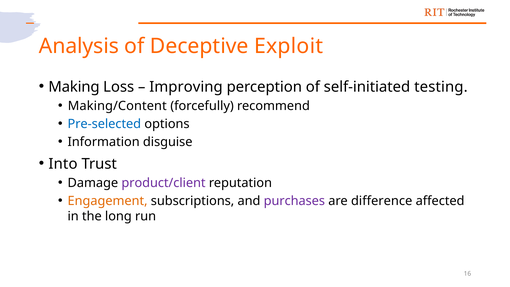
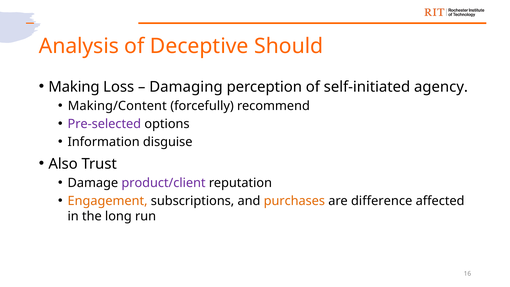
Exploit: Exploit -> Should (289, 46)
Improving: Improving -> Damaging (186, 87)
testing: testing -> agency (441, 87)
Pre-selected colour: blue -> purple (104, 124)
Into: Into -> Also (63, 164)
purchases colour: purple -> orange (294, 201)
